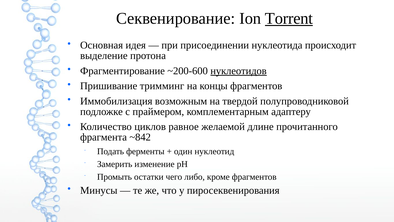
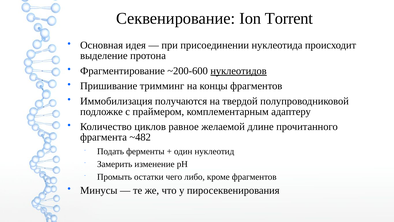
Torrent underline: present -> none (289, 18)
возможным: возможным -> получаются (181, 101)
~842: ~842 -> ~482 (140, 137)
